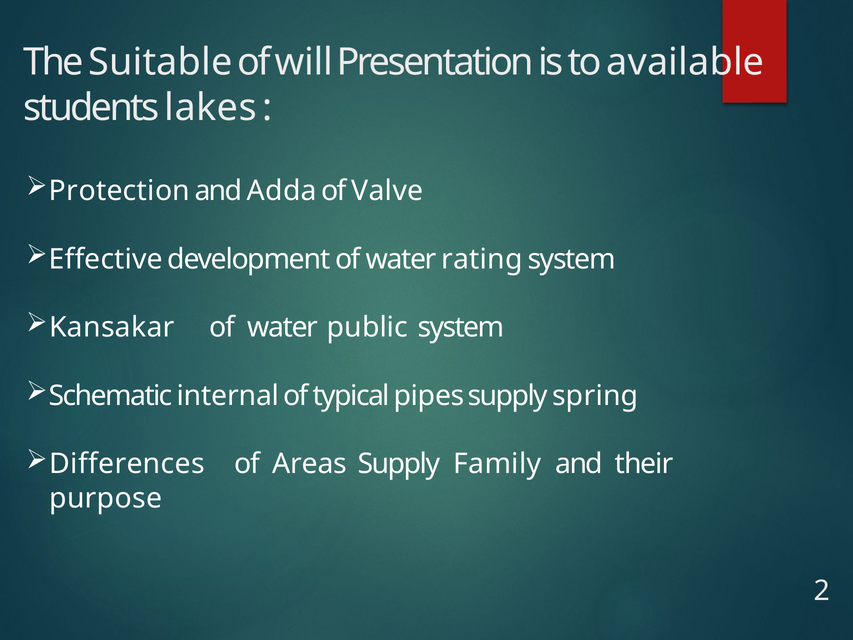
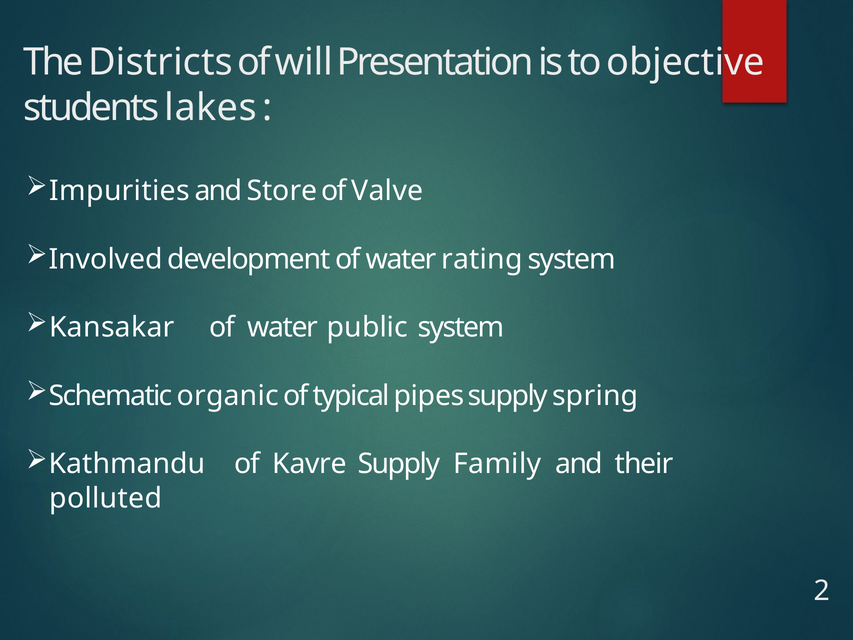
Suitable: Suitable -> Districts (160, 62)
available: available -> objective (685, 62)
Protection: Protection -> Impurities (120, 191)
Adda: Adda -> Store (282, 191)
Effective: Effective -> Involved (106, 259)
internal: internal -> organic (228, 396)
Differences: Differences -> Kathmandu (127, 464)
Areas: Areas -> Kavre (310, 464)
purpose: purpose -> polluted (106, 498)
